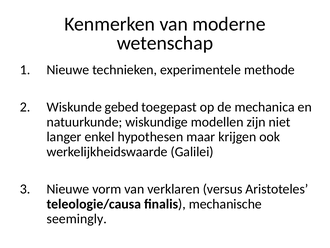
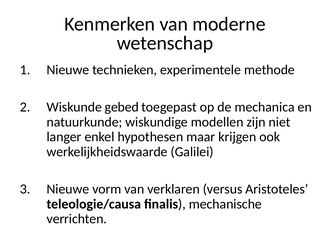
seemingly: seemingly -> verrichten (77, 218)
